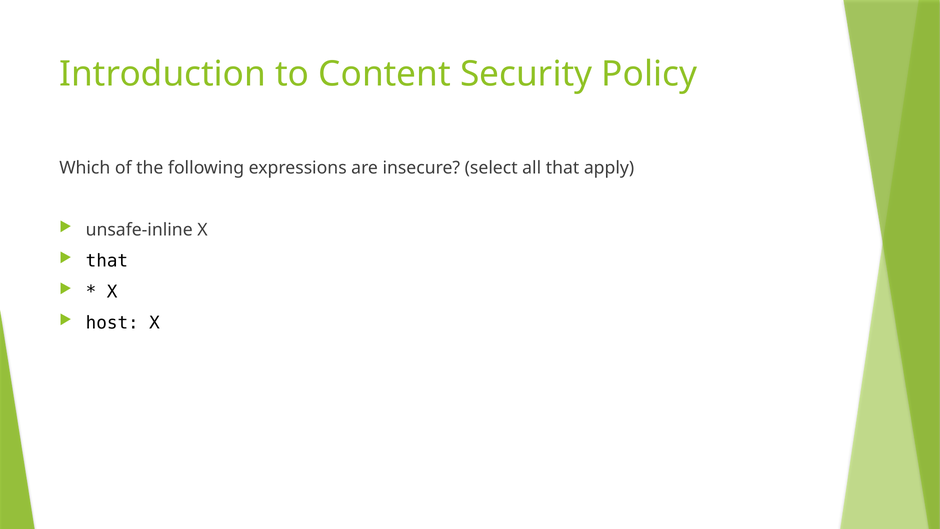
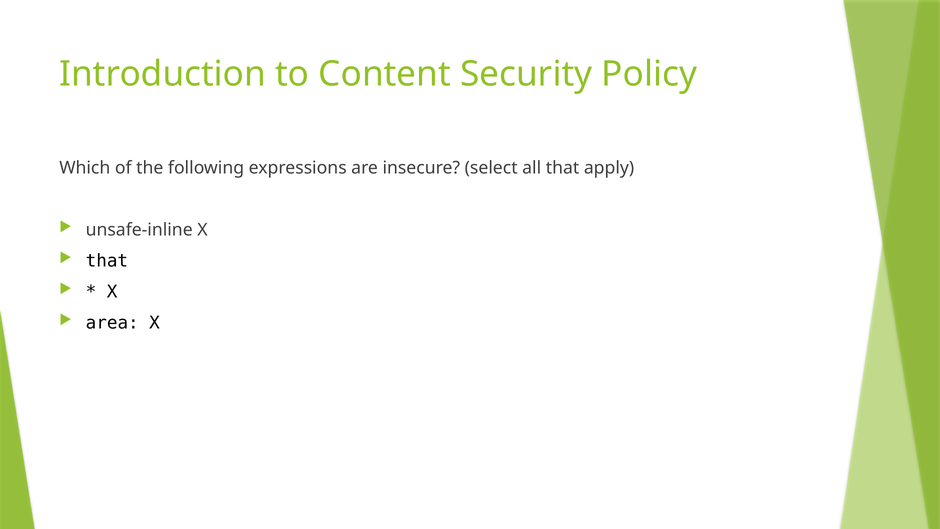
host: host -> area (112, 323)
